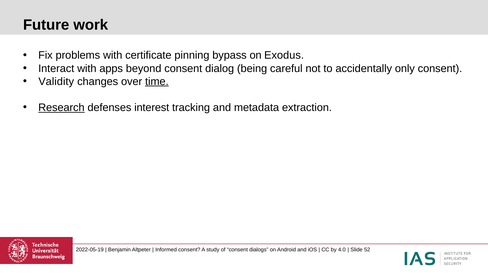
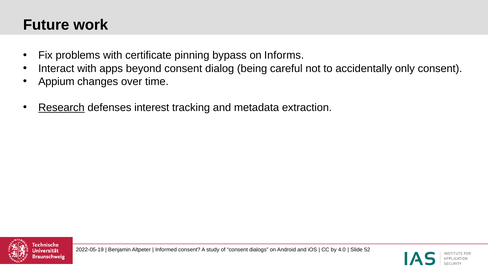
Exodus: Exodus -> Informs (284, 55)
Validity: Validity -> Appium (56, 81)
time underline: present -> none (157, 81)
